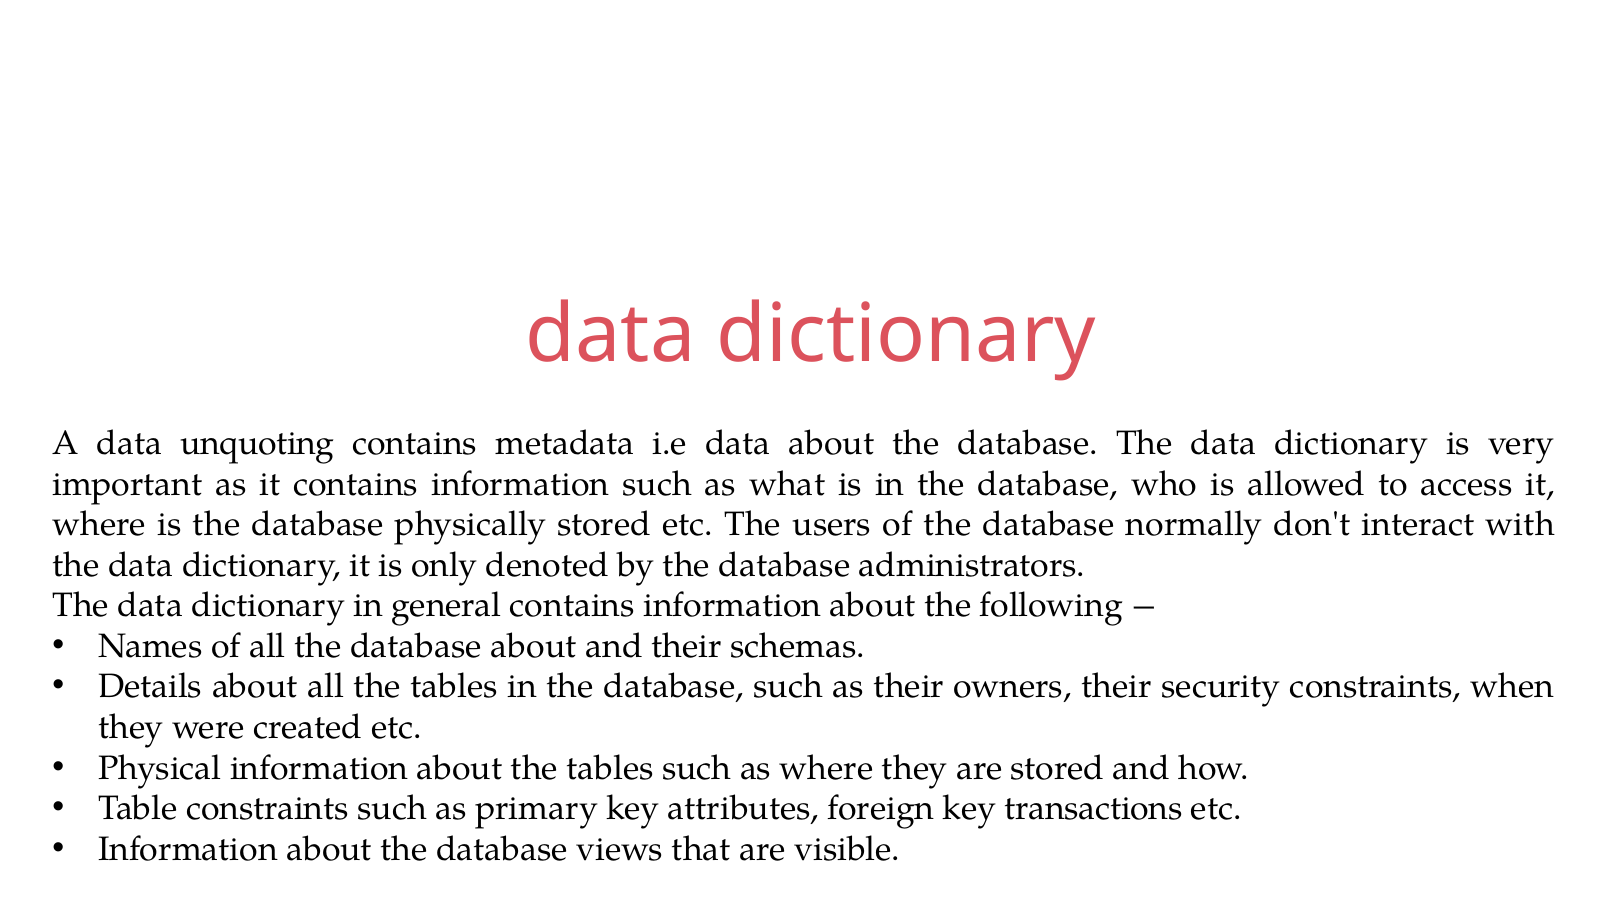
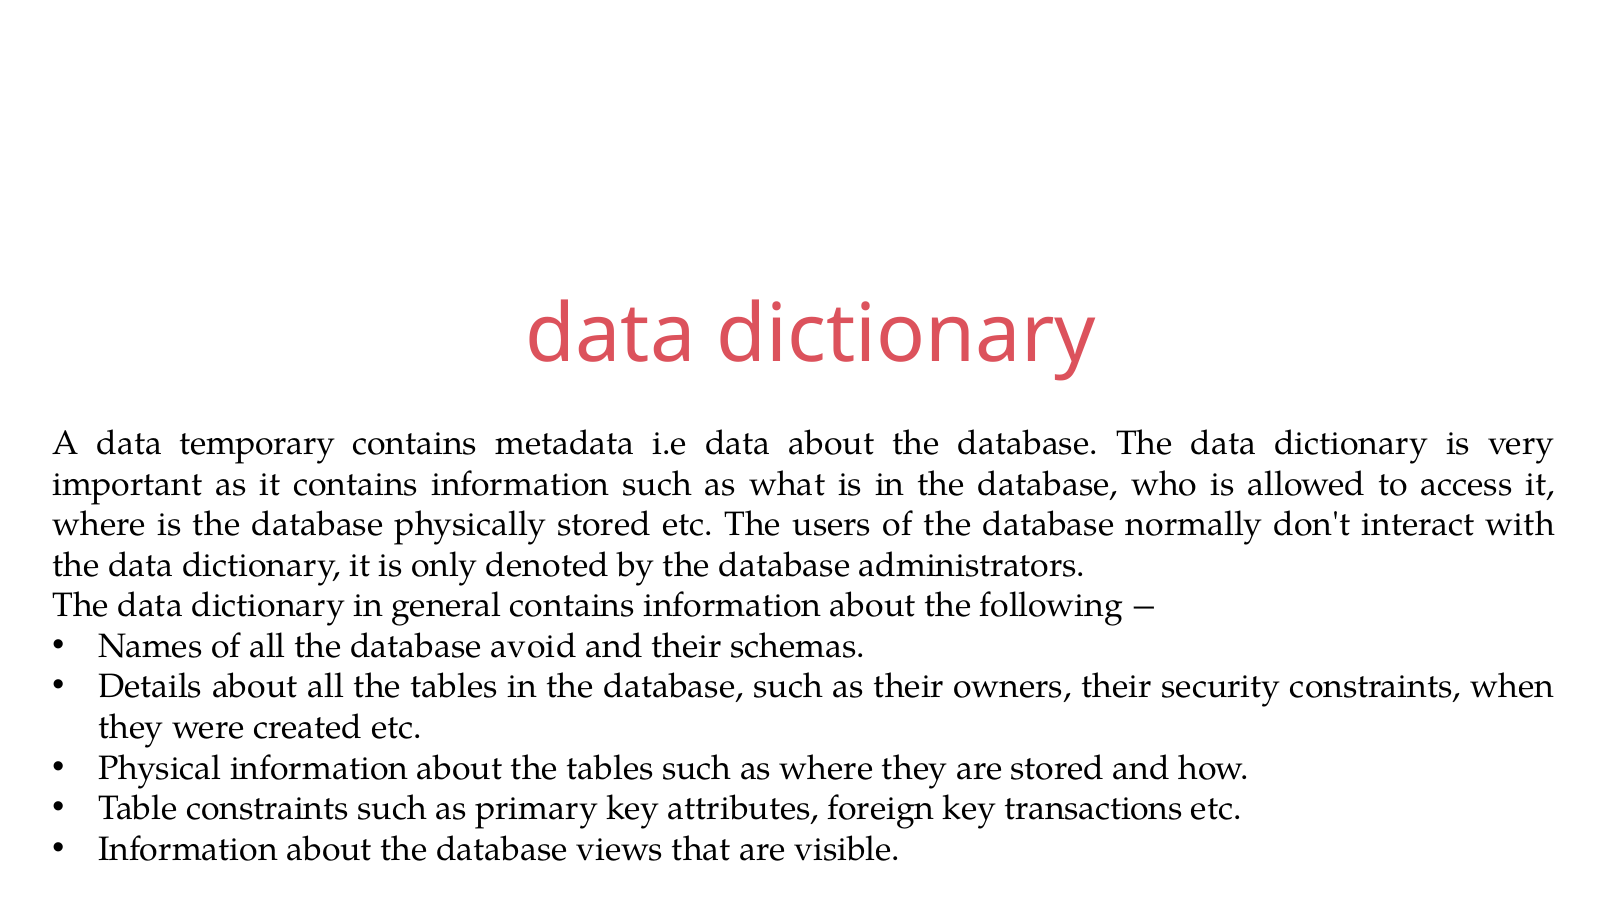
unquoting: unquoting -> temporary (257, 444)
database about: about -> avoid (534, 646)
